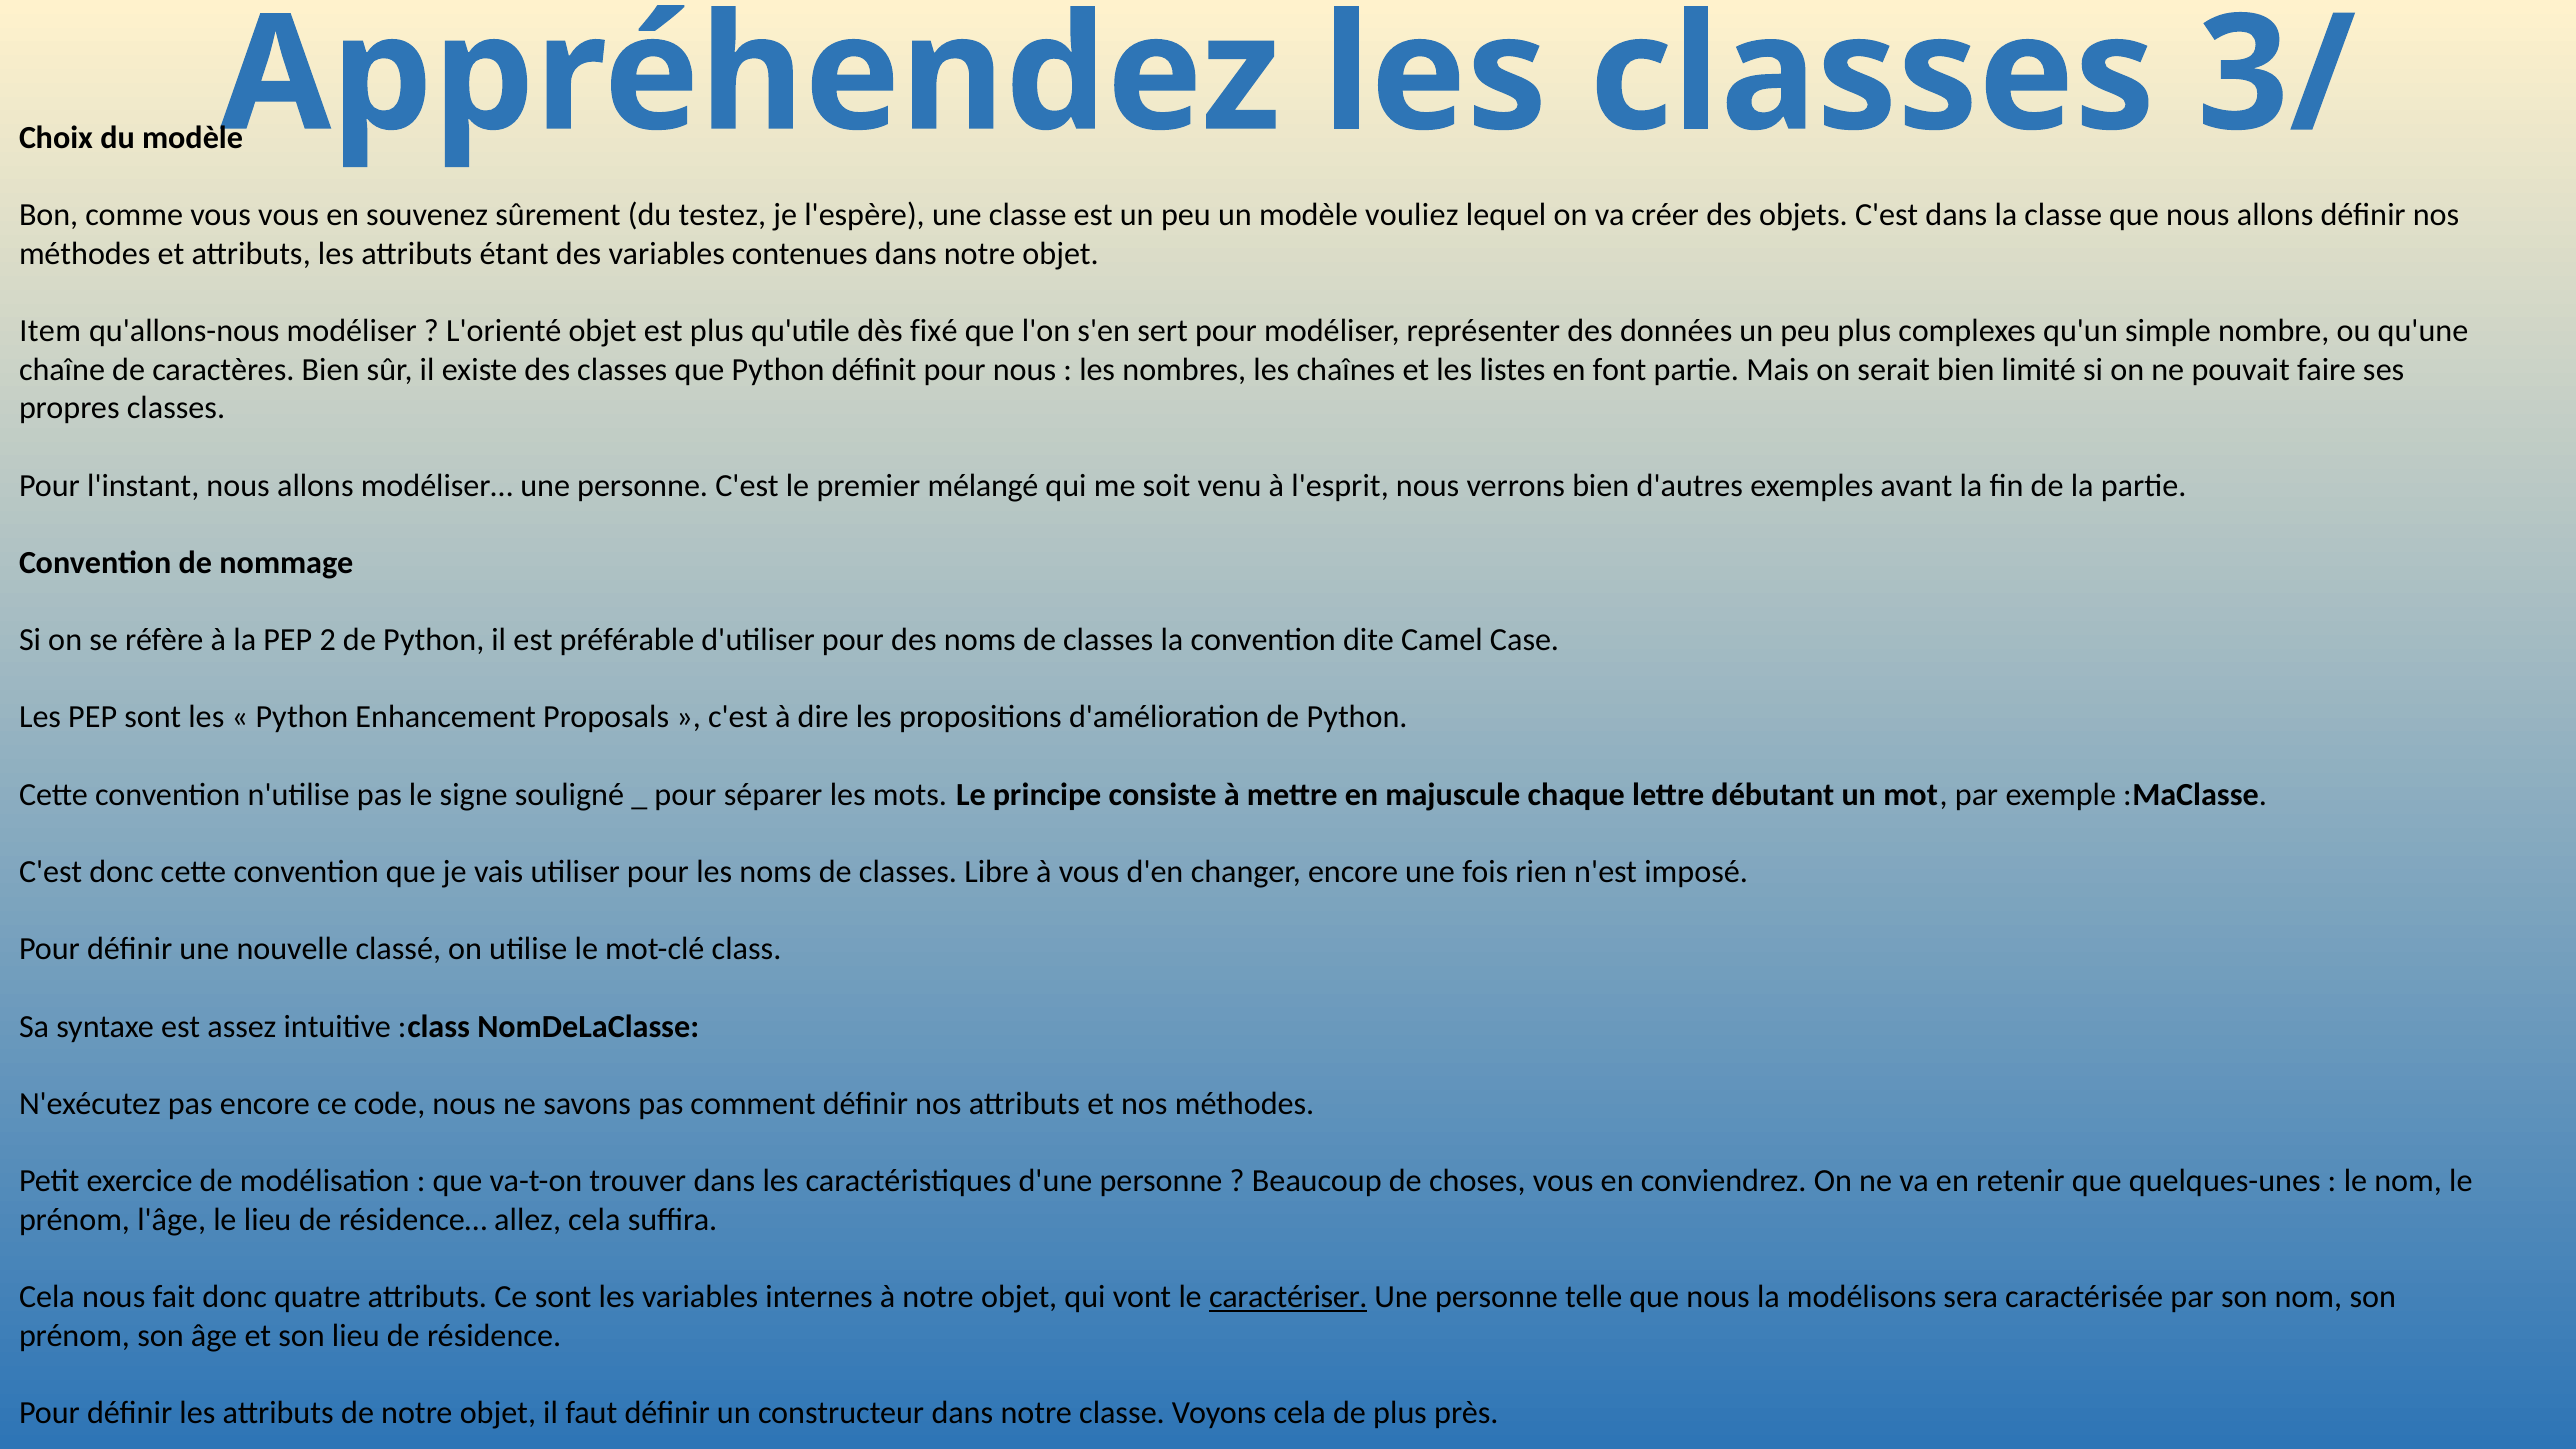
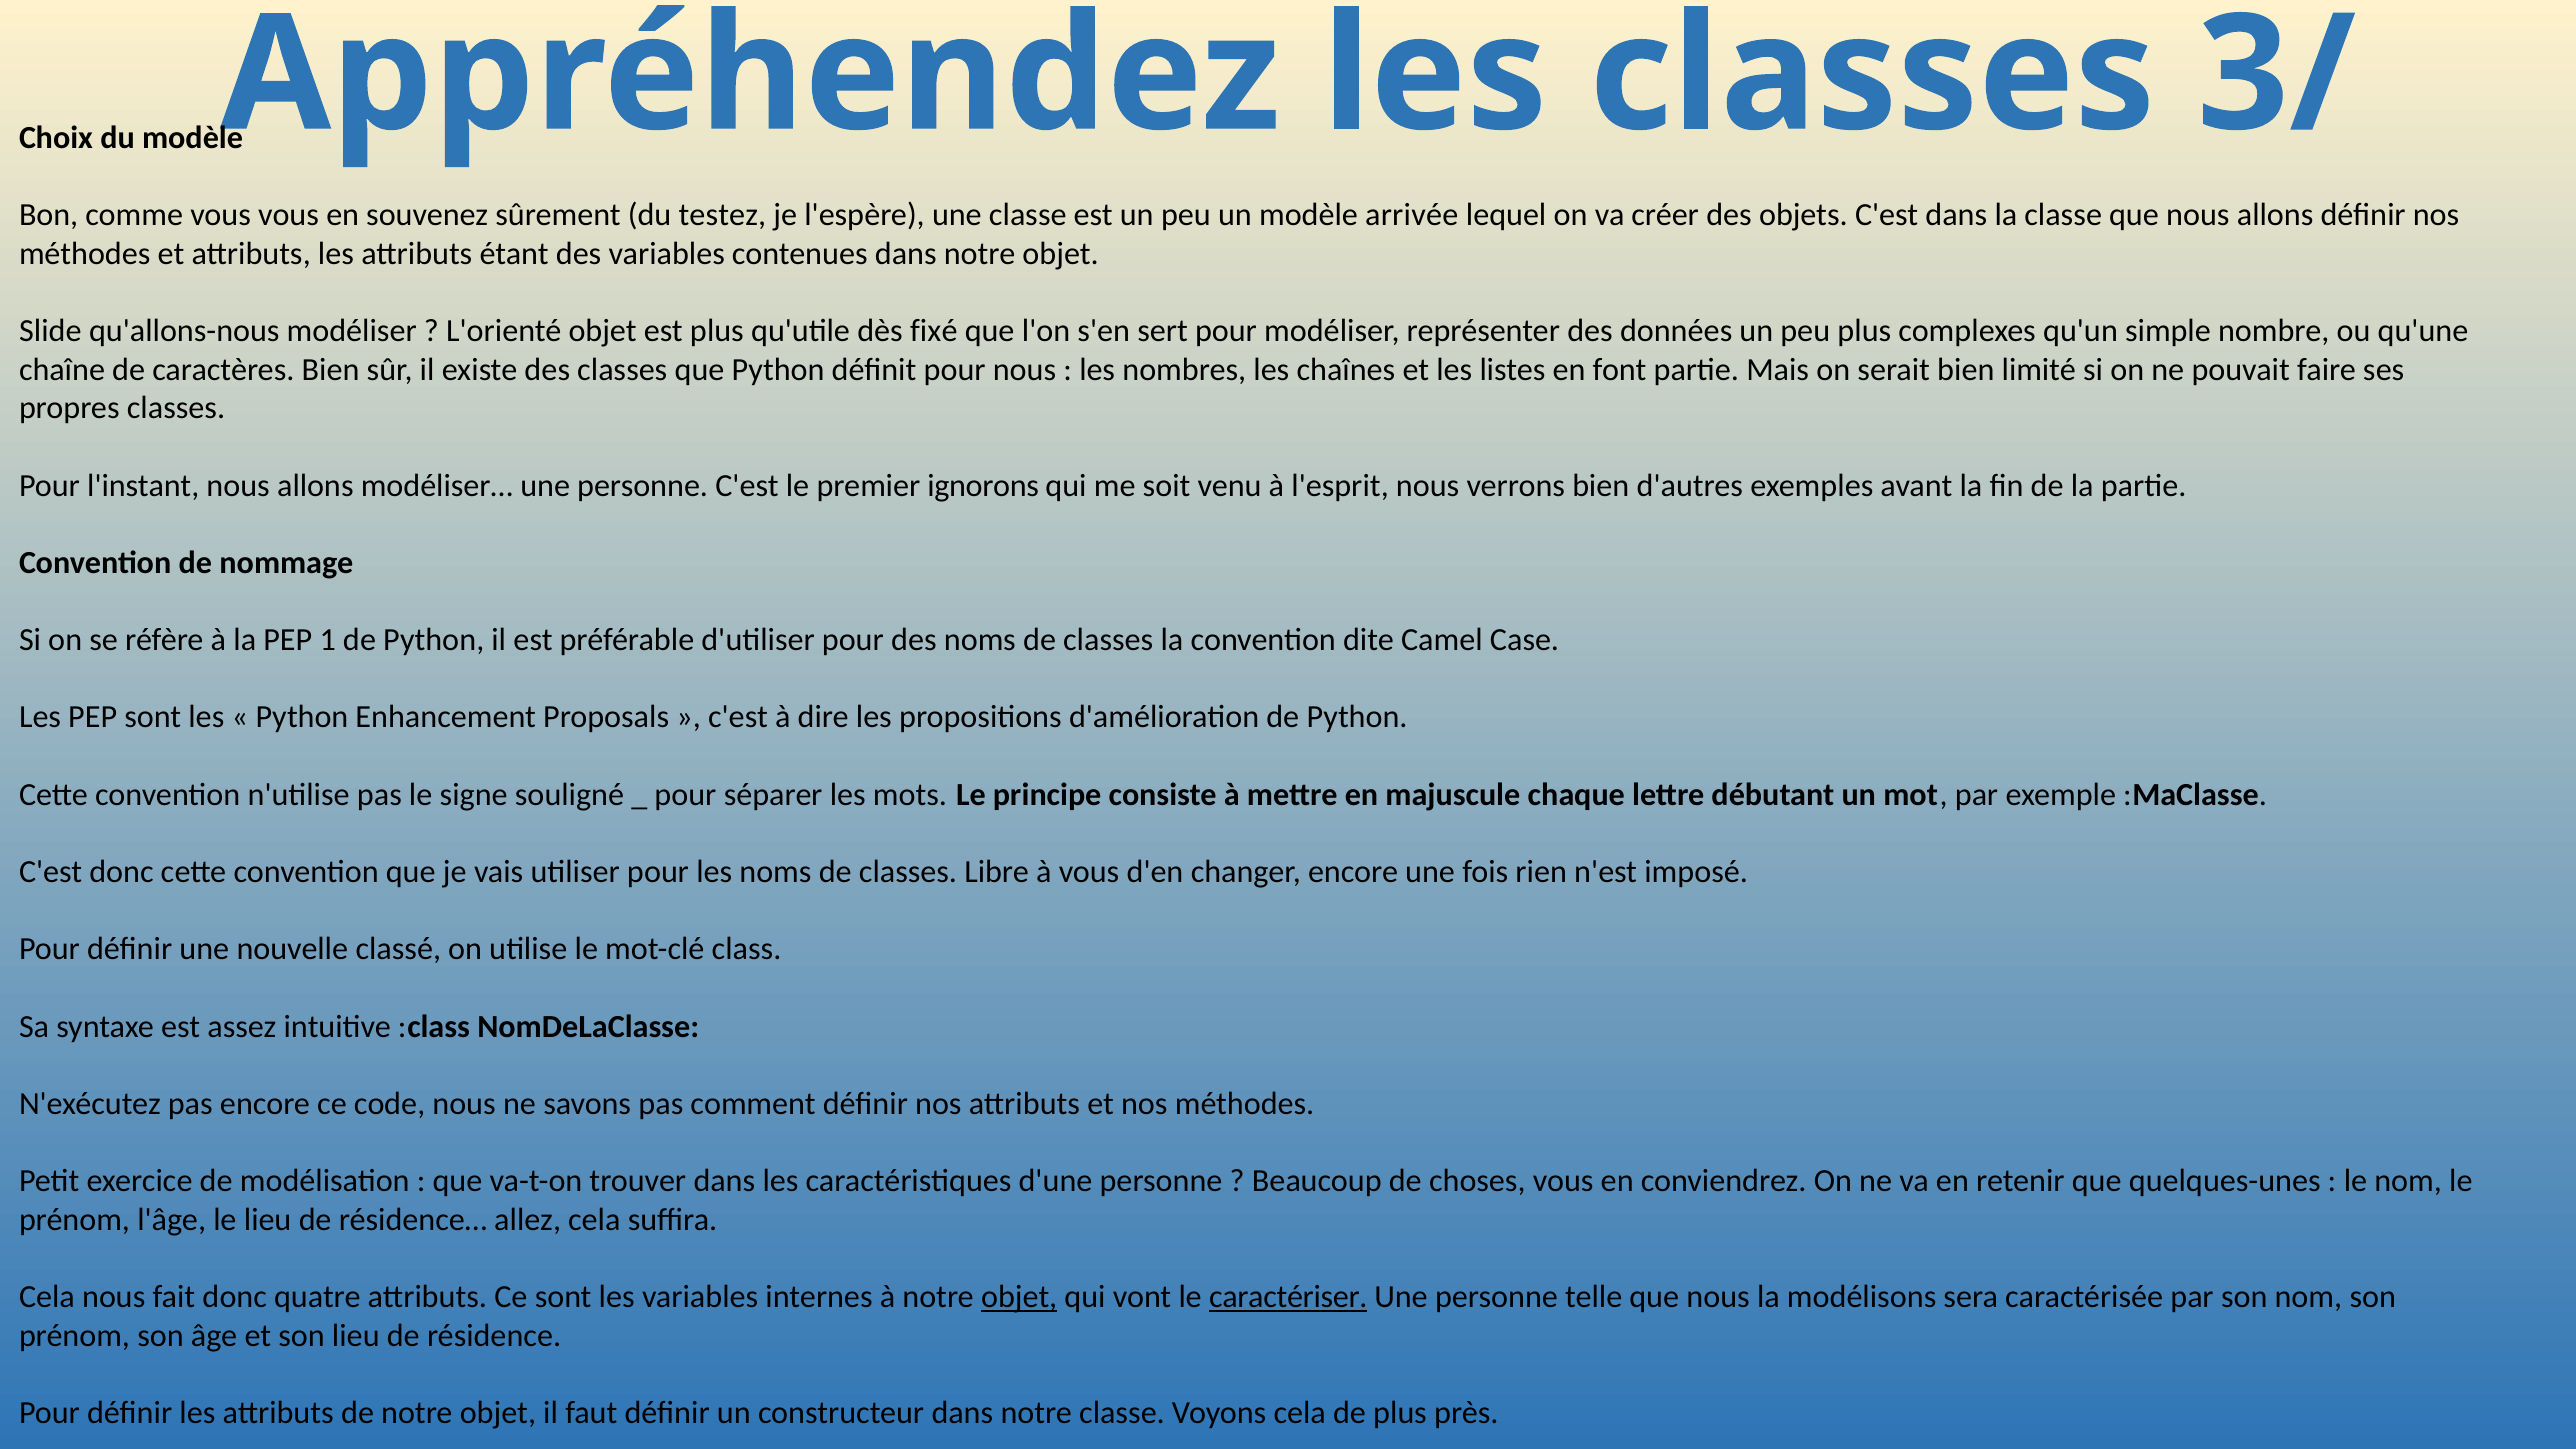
vouliez: vouliez -> arrivée (1412, 215)
Item: Item -> Slide (50, 331)
mélangé: mélangé -> ignorons (983, 486)
2: 2 -> 1 (328, 640)
objet underline: none -> present (1019, 1297)
